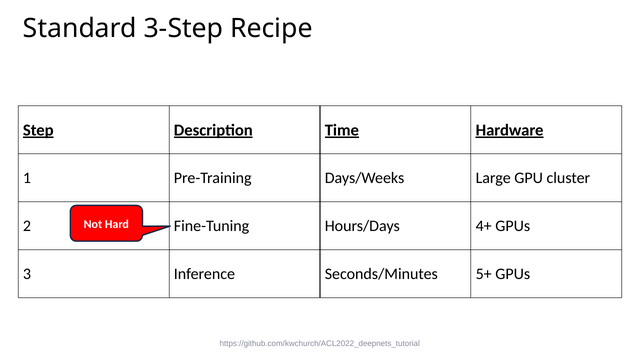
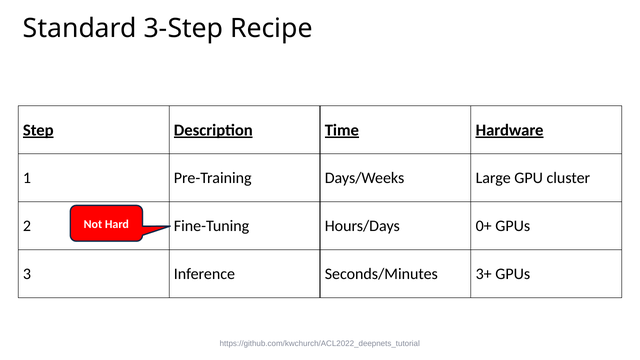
4+: 4+ -> 0+ (484, 226)
5+: 5+ -> 3+ (484, 274)
